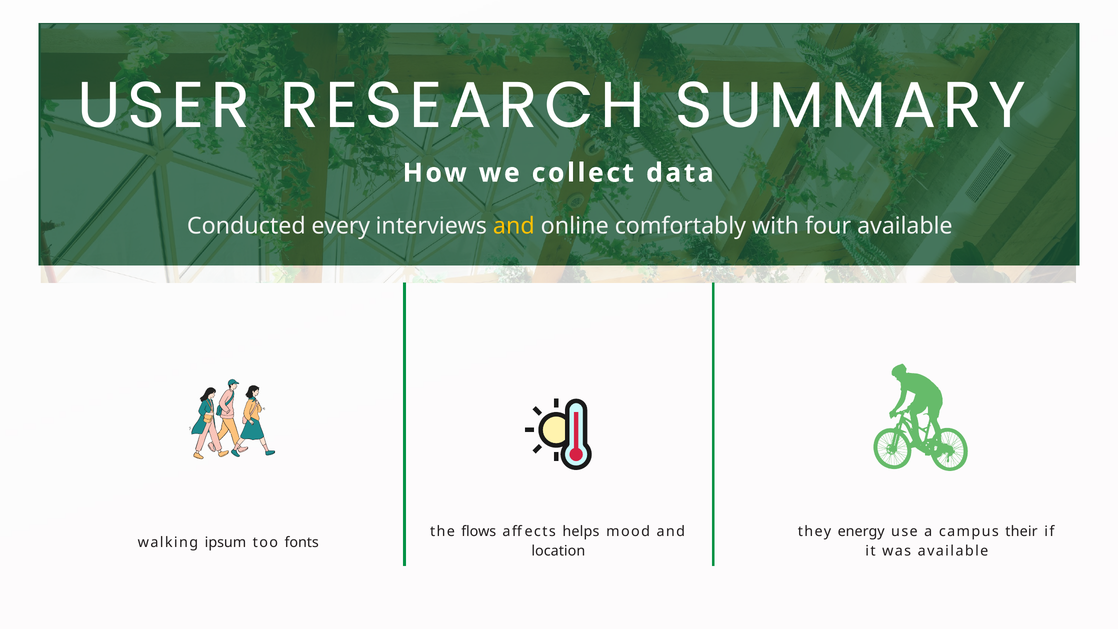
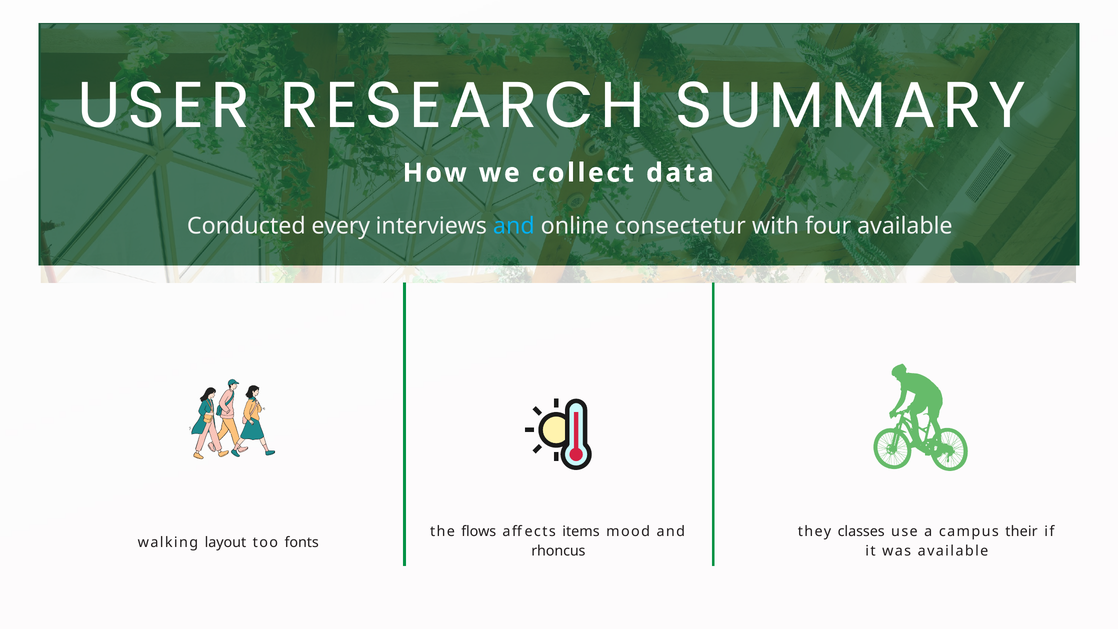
and colour: yellow -> light blue (514, 226)
comfortably: comfortably -> consectetur (680, 226)
helps: helps -> items (581, 531)
energy: energy -> classes (861, 531)
ipsum: ipsum -> layout (225, 542)
location: location -> rhoncus (558, 551)
